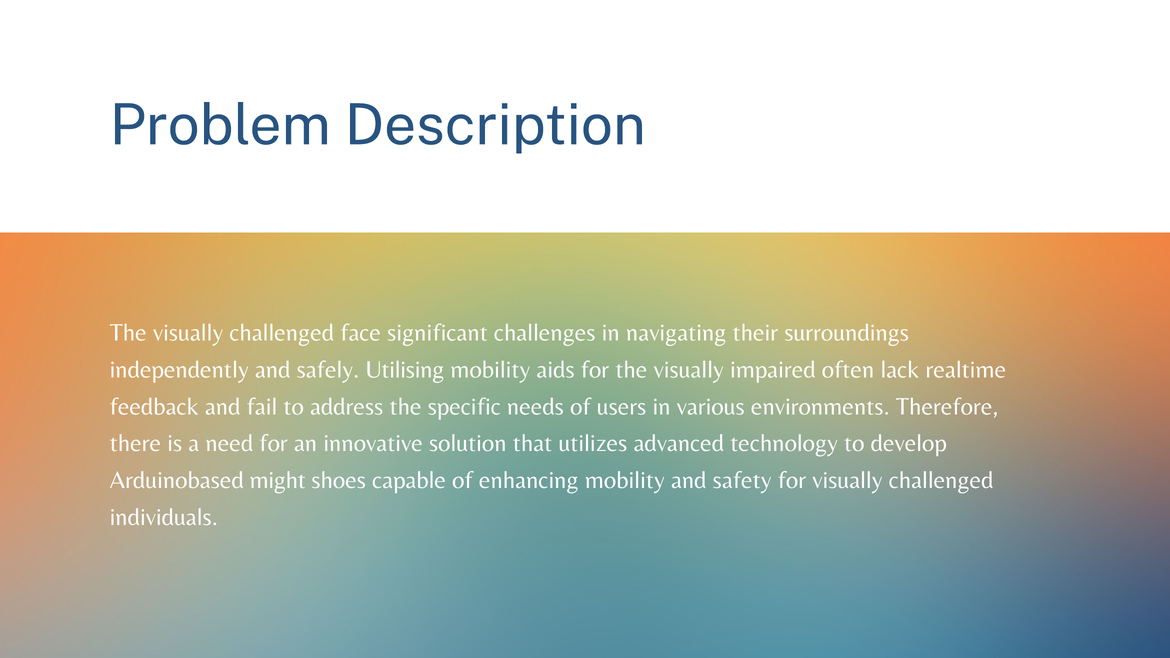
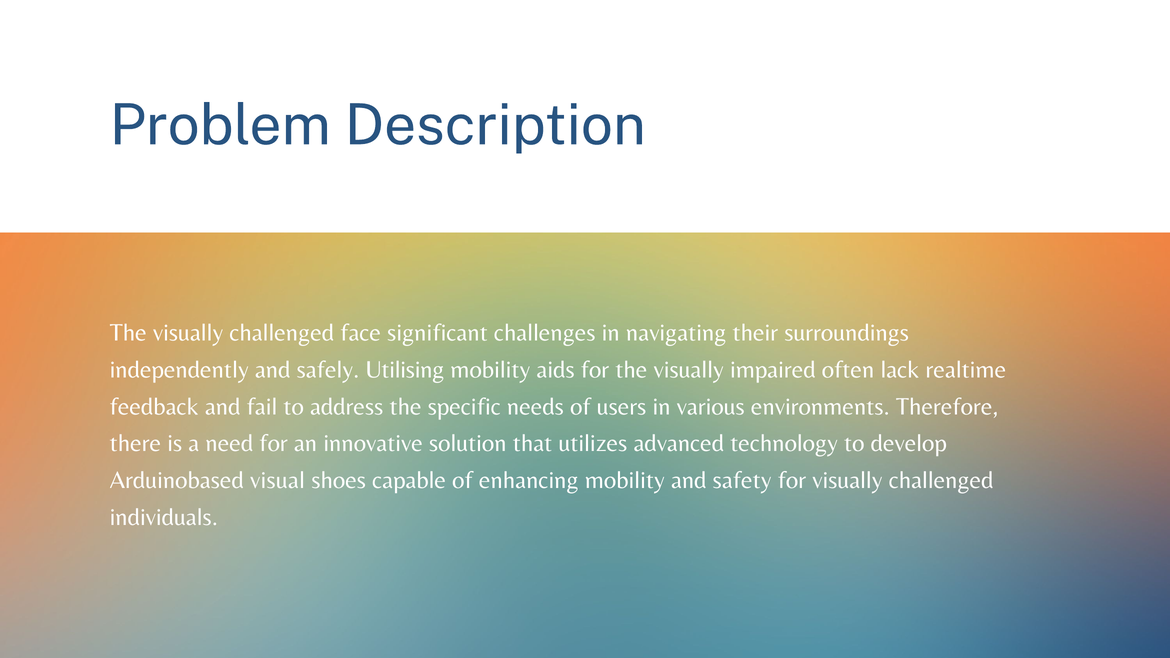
might: might -> visual (277, 480)
